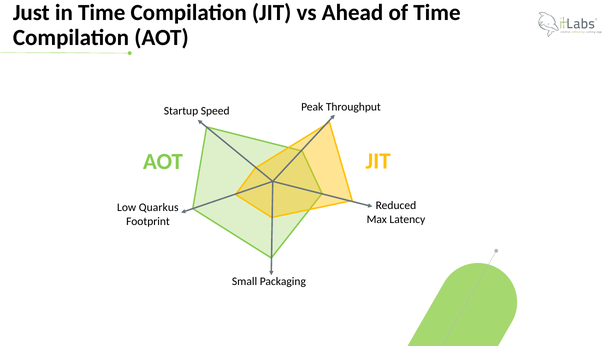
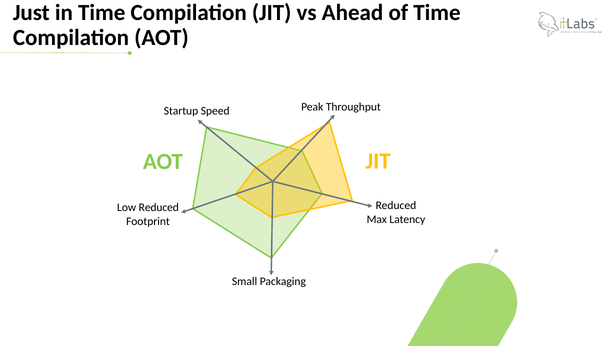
Low Quarkus: Quarkus -> Reduced (159, 207)
